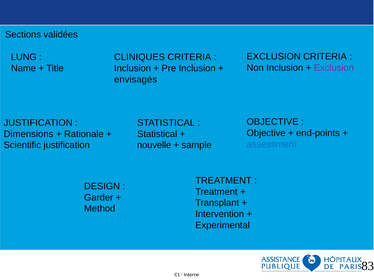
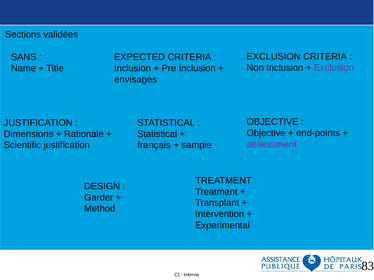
LUNG: LUNG -> SANS (24, 57)
CLINIQUES: CLINIQUES -> EXPECTED (139, 57)
assessment colour: blue -> purple (272, 144)
nouvelle: nouvelle -> français (154, 145)
